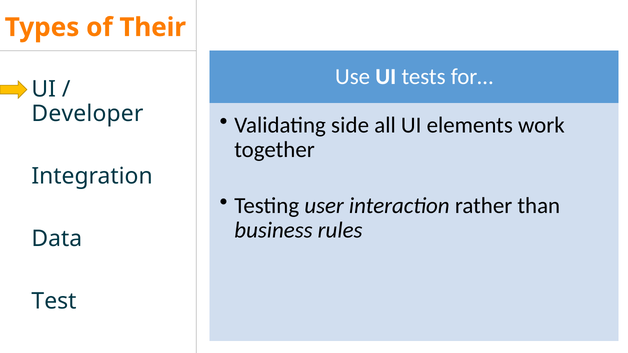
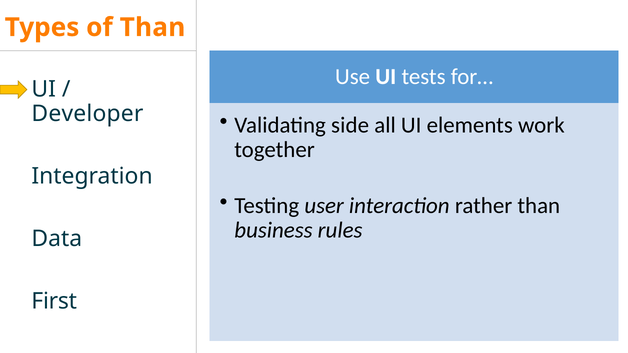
of Their: Their -> Than (152, 27)
Test: Test -> First (54, 301)
